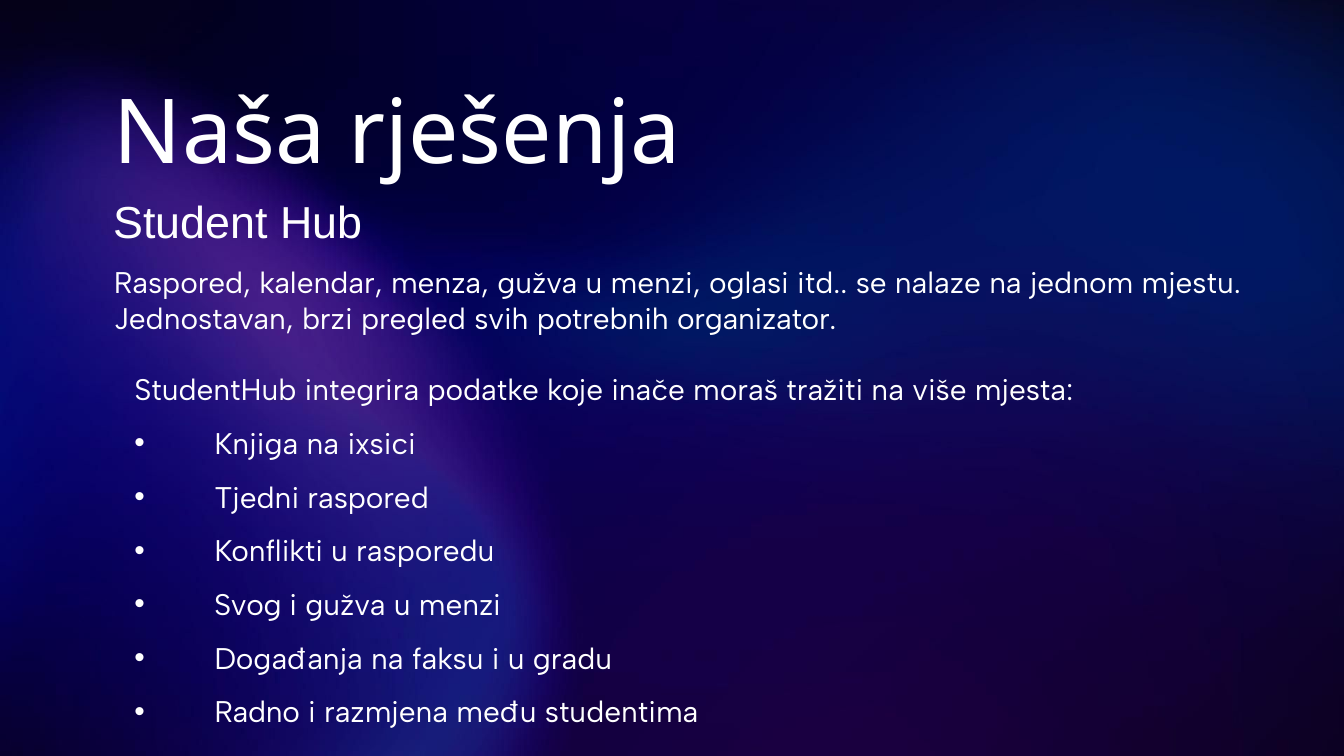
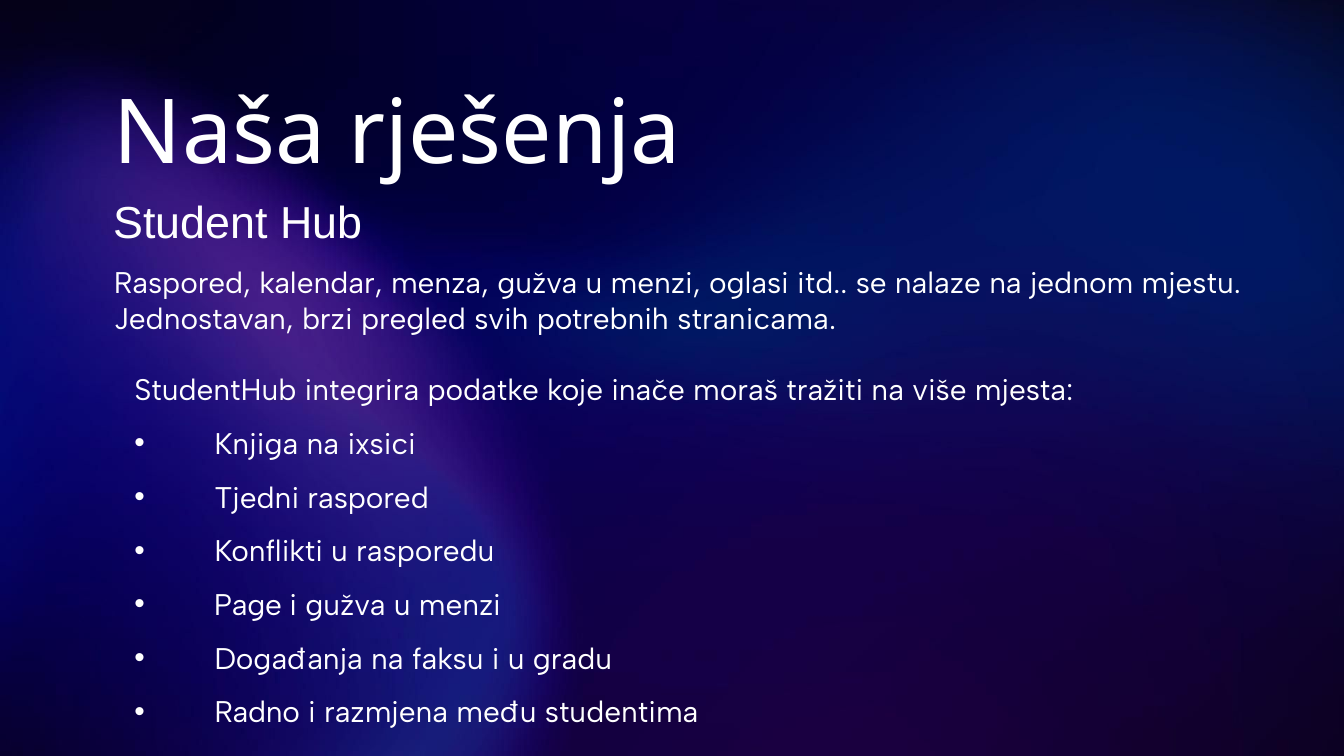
organizator: organizator -> stranicama (757, 319)
Svog: Svog -> Page (248, 606)
